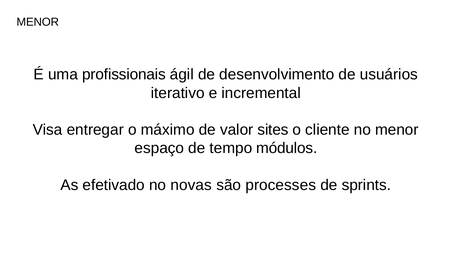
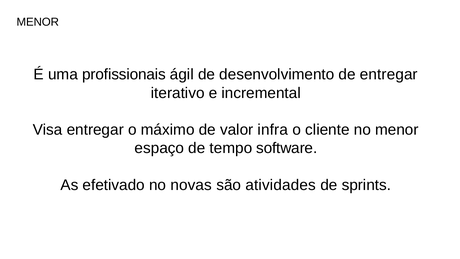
de usuários: usuários -> entregar (389, 74)
sites: sites -> infra (273, 130)
módulos: módulos -> software (287, 148)
processes: processes -> atividades (281, 185)
